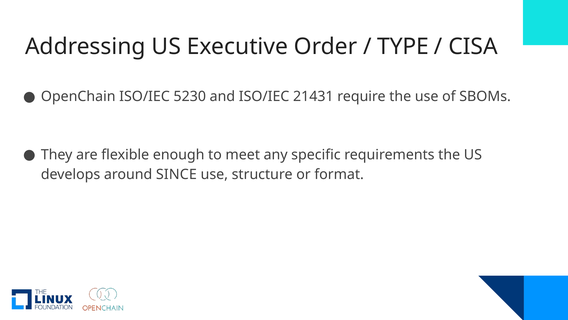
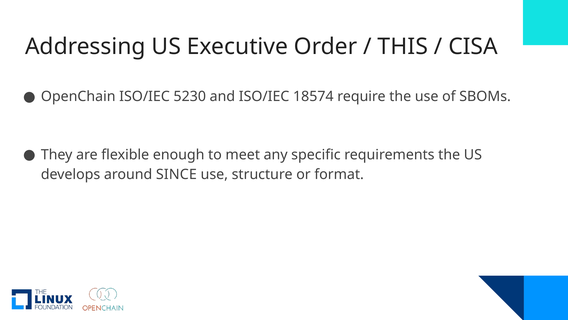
TYPE: TYPE -> THIS (403, 46)
21431: 21431 -> 18574 (313, 96)
